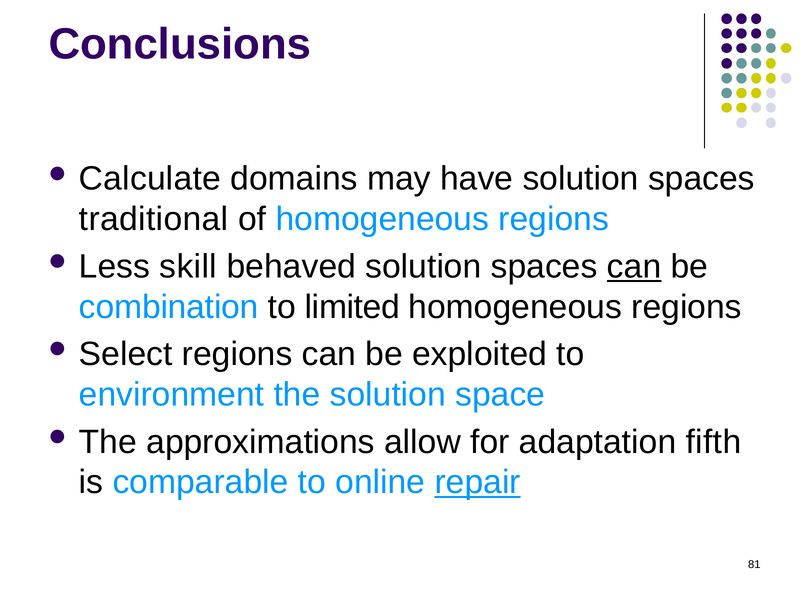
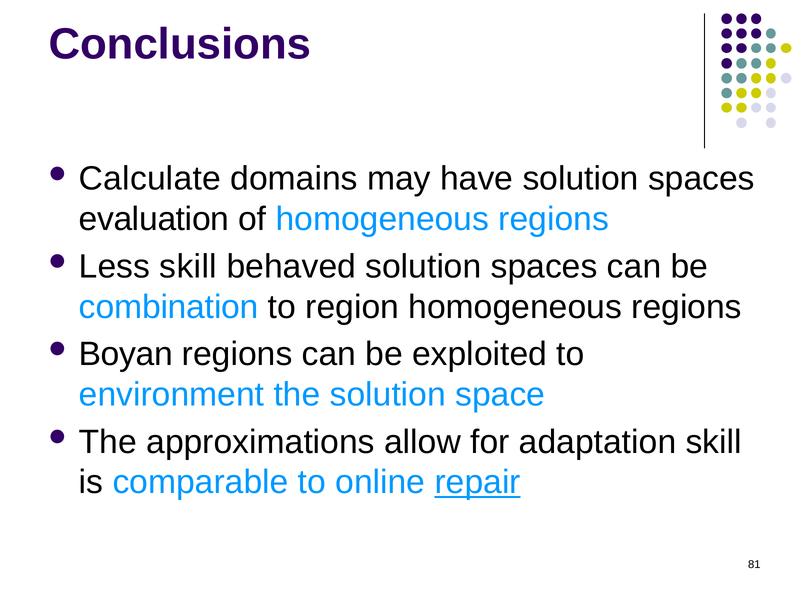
traditional: traditional -> evaluation (154, 219)
can underline: present -> none (634, 266)
limited: limited -> region (352, 307)
Select: Select -> Boyan (126, 354)
adaptation fifth: fifth -> skill (714, 442)
